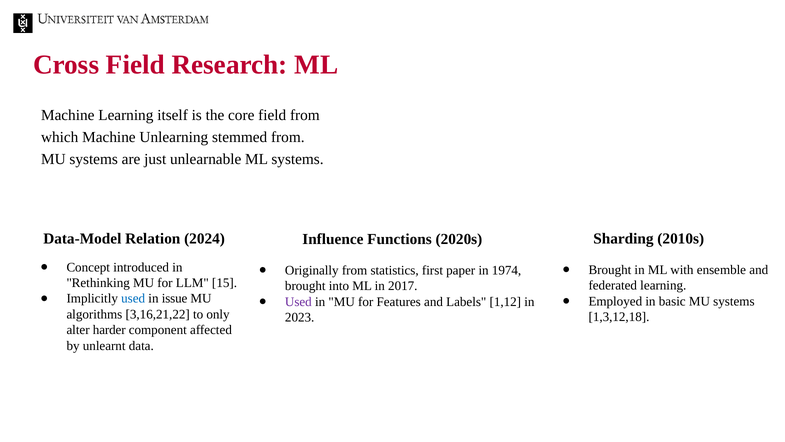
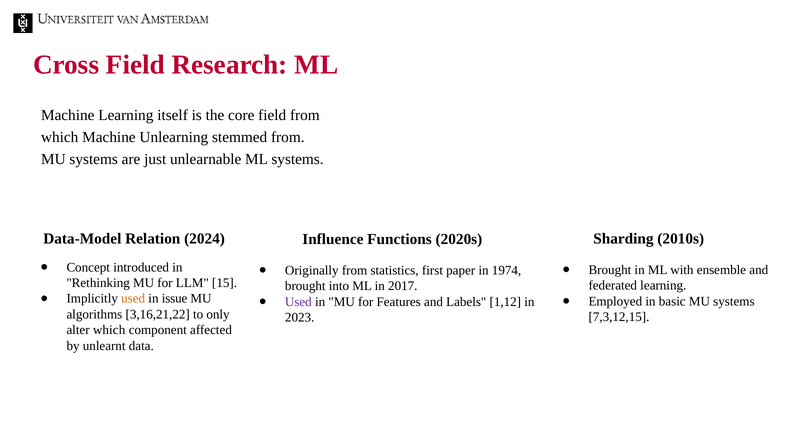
used colour: blue -> orange (133, 298)
1,3,12,18: 1,3,12,18 -> 7,3,12,15 (619, 317)
alter harder: harder -> which (109, 330)
